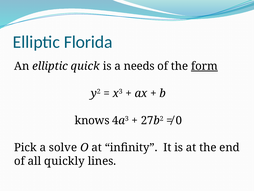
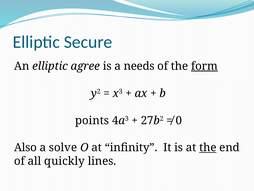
Florida: Florida -> Secure (88, 42)
quick: quick -> agree (85, 66)
knows: knows -> points (92, 120)
Pick: Pick -> Also (25, 147)
the underline: none -> present (208, 147)
